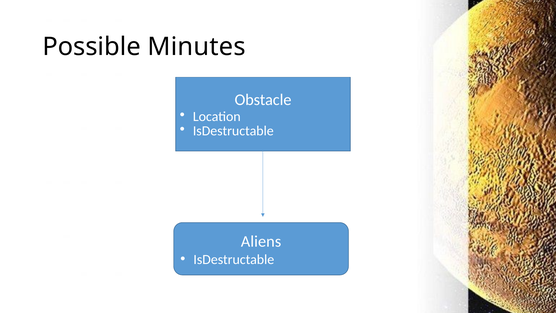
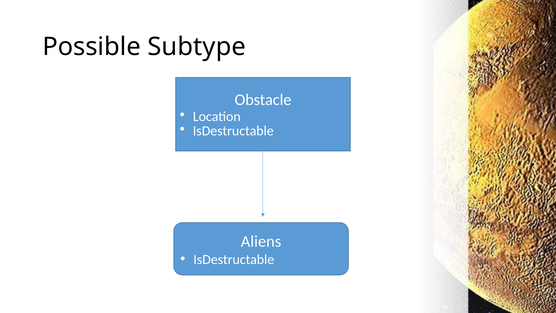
Minutes: Minutes -> Subtype (197, 47)
